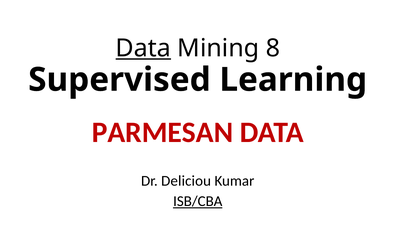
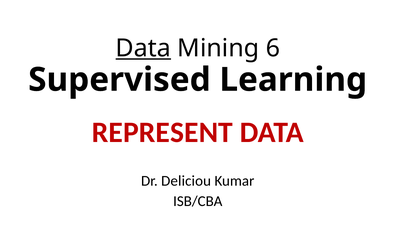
8: 8 -> 6 (273, 48)
PARMESAN: PARMESAN -> REPRESENT (162, 132)
ISB/CBA underline: present -> none (198, 201)
